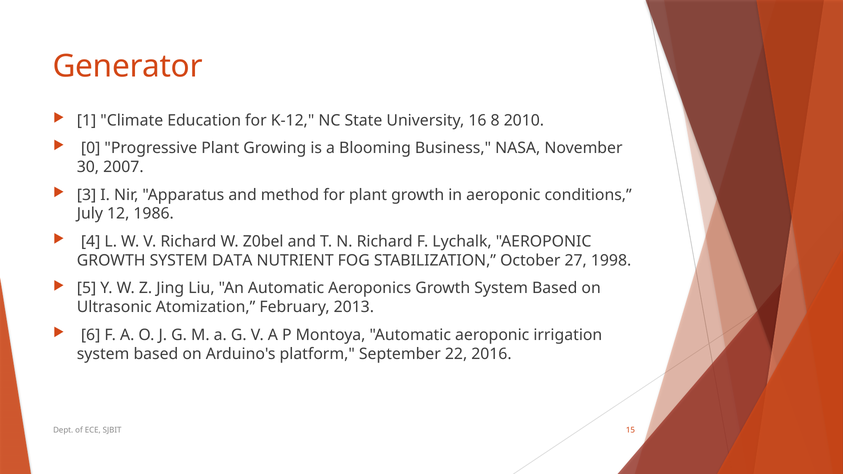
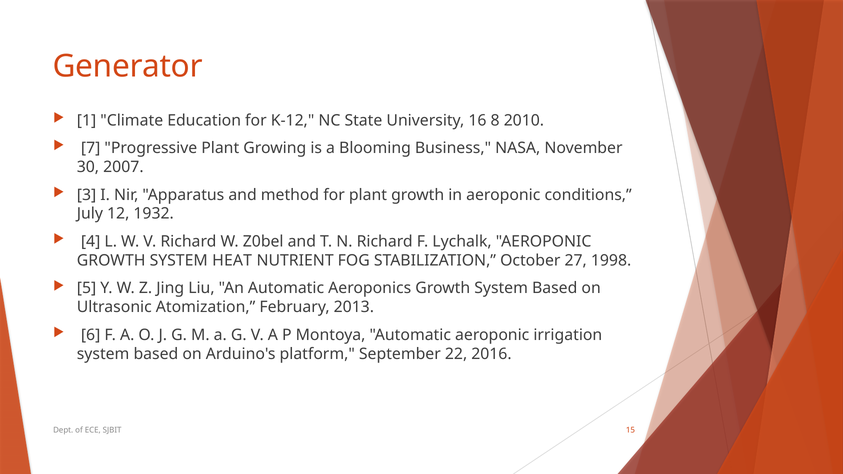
0: 0 -> 7 (91, 148)
1986: 1986 -> 1932 (154, 214)
DATA: DATA -> HEAT (232, 261)
